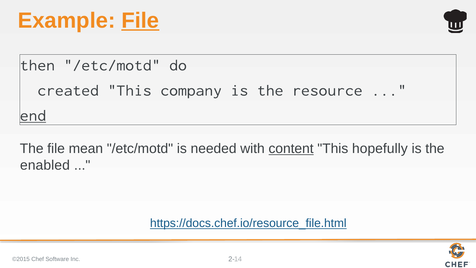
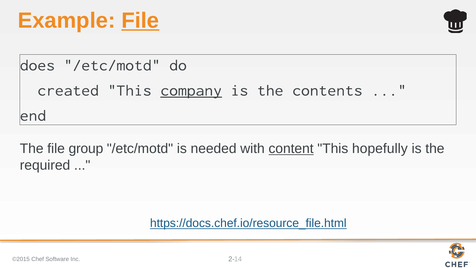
then: then -> does (37, 65)
company underline: none -> present (191, 90)
resource: resource -> contents (327, 90)
end underline: present -> none (33, 115)
mean: mean -> group (86, 149)
enabled: enabled -> required (45, 165)
